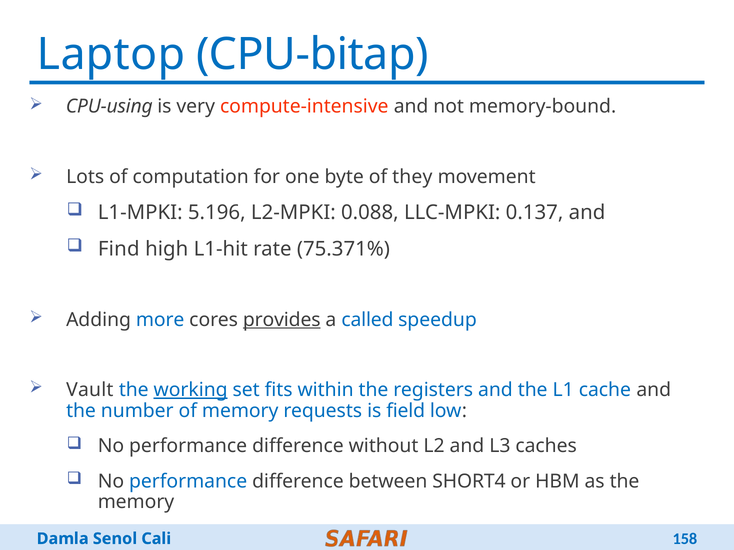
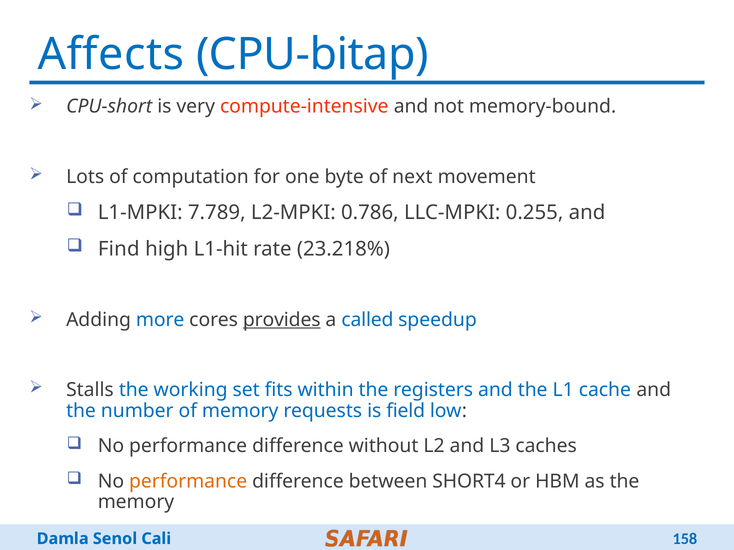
Laptop: Laptop -> Affects (111, 54)
CPU-using: CPU-using -> CPU-short (109, 107)
they: they -> next (412, 177)
5.196: 5.196 -> 7.789 (217, 213)
0.088: 0.088 -> 0.786 (370, 213)
0.137: 0.137 -> 0.255 (535, 213)
75.371%: 75.371% -> 23.218% (343, 249)
Vault: Vault -> Stalls (90, 390)
working underline: present -> none (191, 390)
performance colour: blue -> orange (188, 482)
